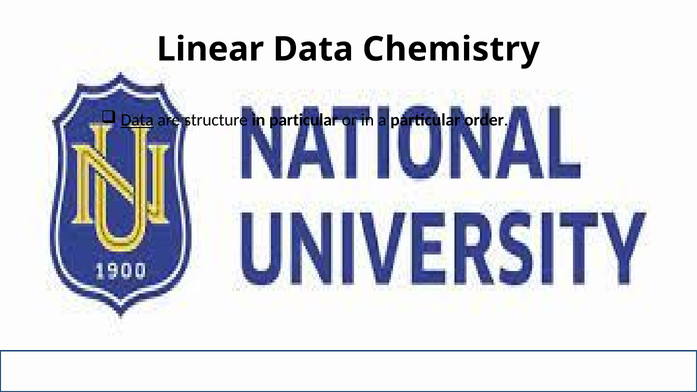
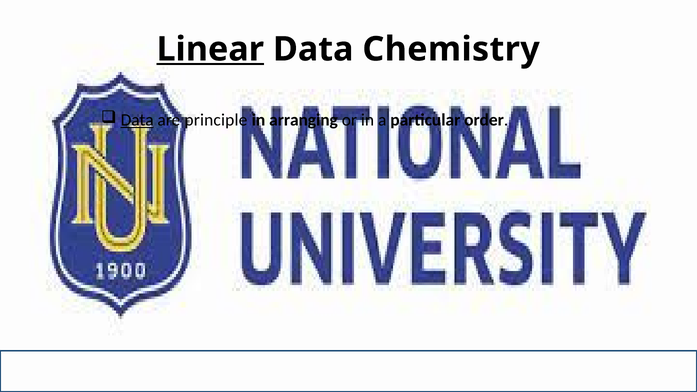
Linear underline: none -> present (210, 49)
structure: structure -> principle (216, 120)
in particular: particular -> arranging (304, 120)
